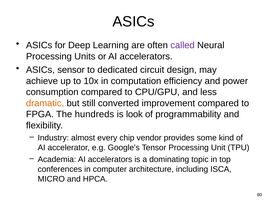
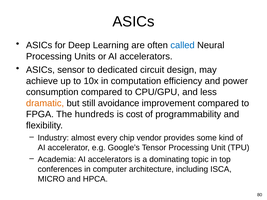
called colour: purple -> blue (183, 45)
converted: converted -> avoidance (119, 103)
look: look -> cost (134, 114)
